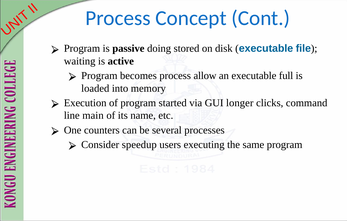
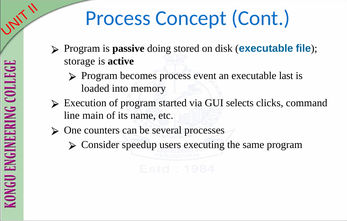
waiting: waiting -> storage (80, 61)
allow: allow -> event (205, 76)
full: full -> last (286, 76)
longer: longer -> selects (240, 103)
